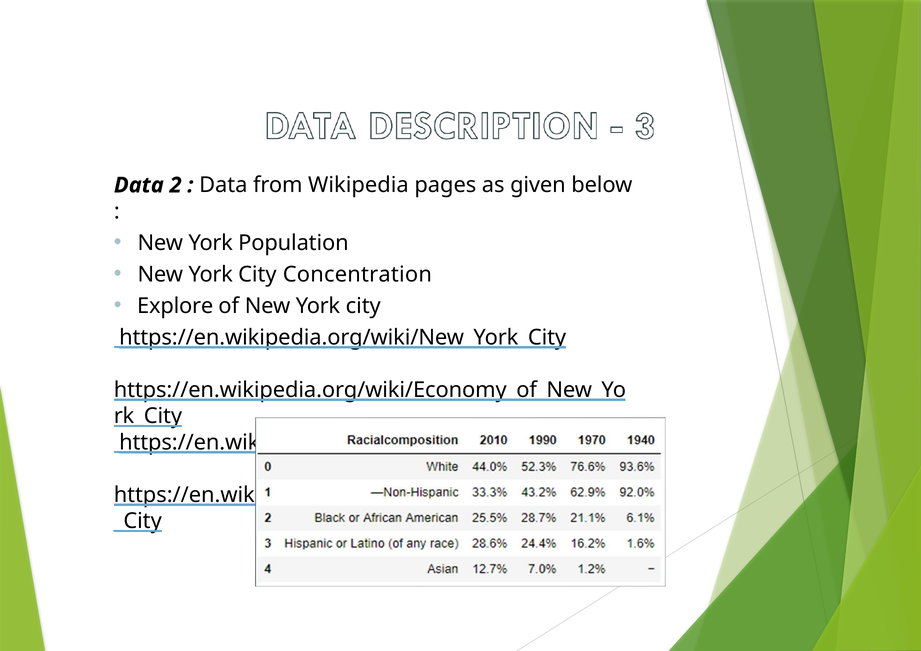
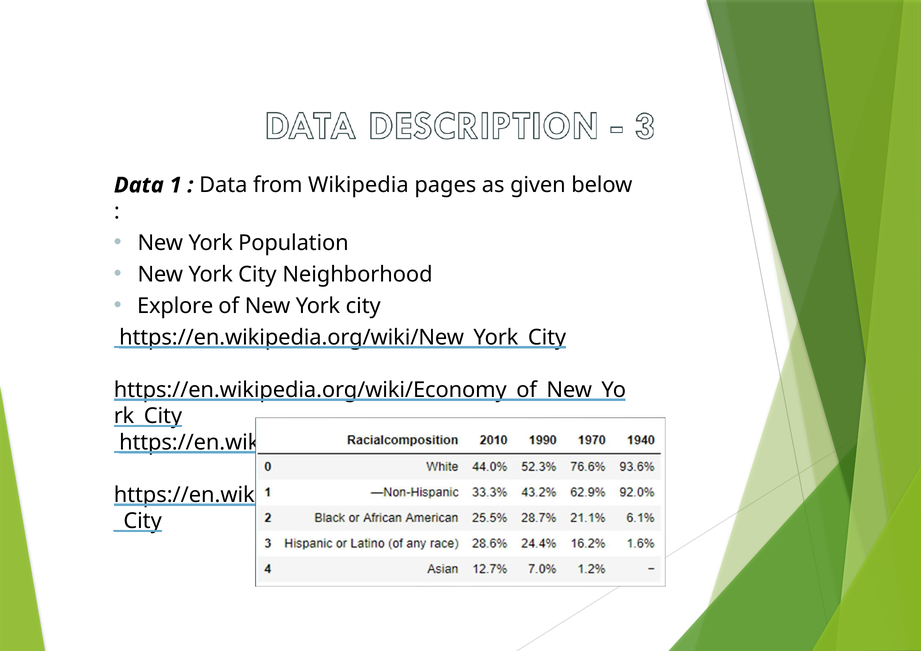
2: 2 -> 1 (176, 185)
Concentration: Concentration -> Neighborhood (358, 275)
